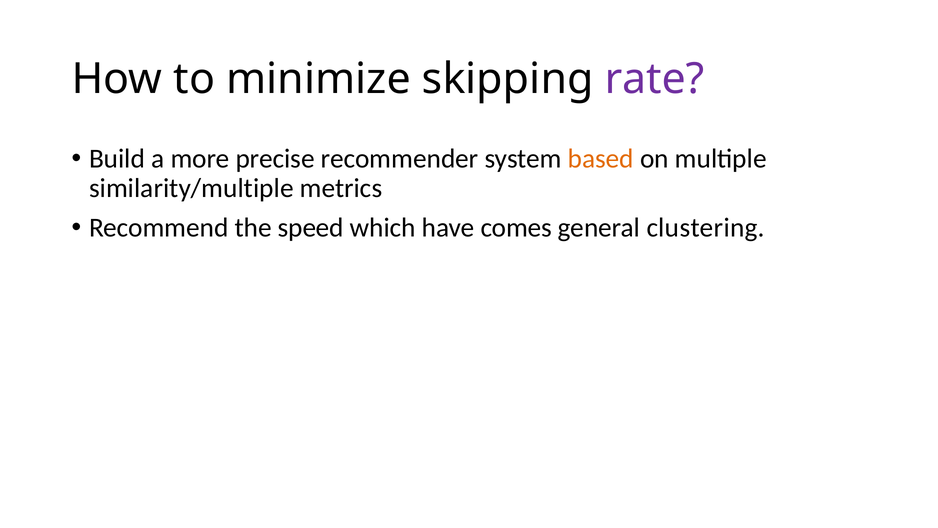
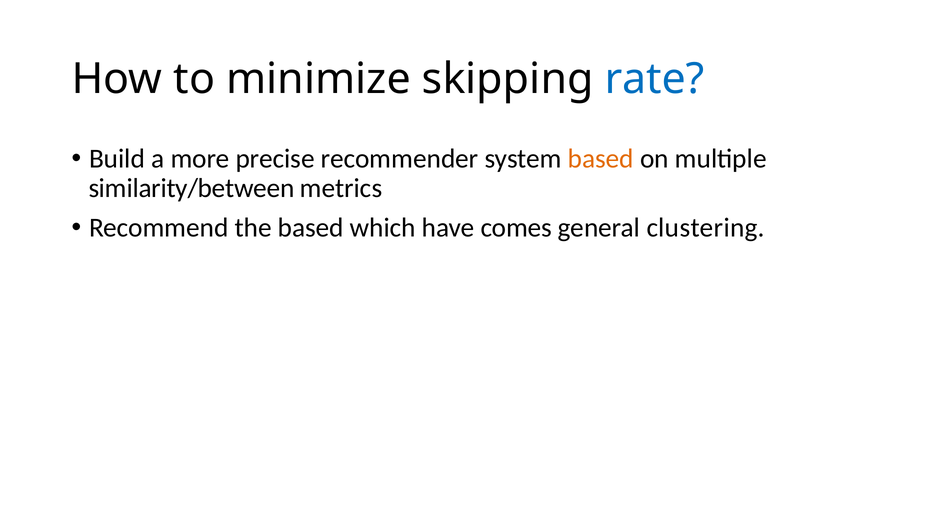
rate colour: purple -> blue (654, 79)
similarity/multiple: similarity/multiple -> similarity/between (191, 188)
the speed: speed -> based (311, 227)
